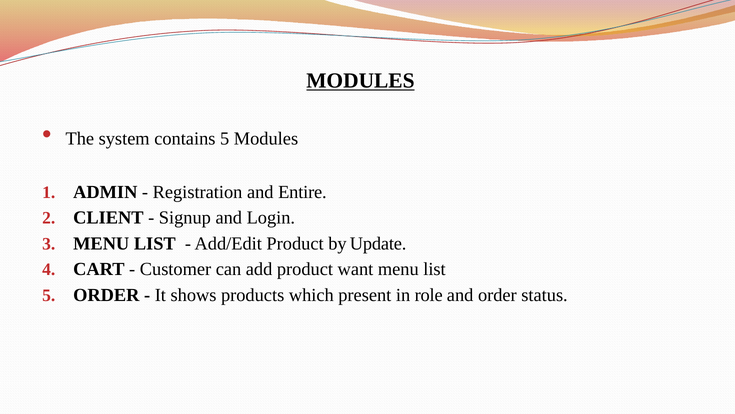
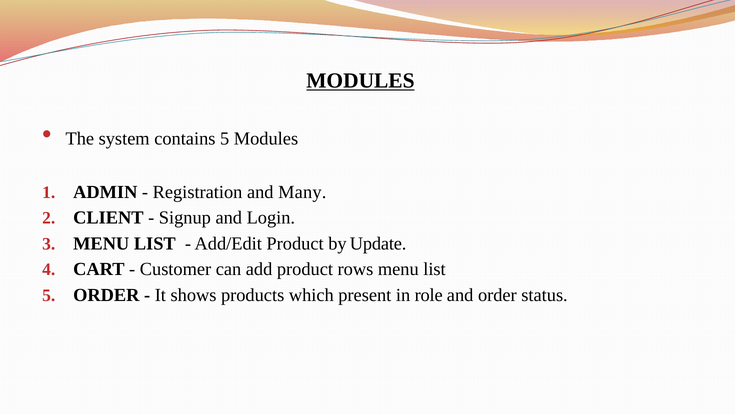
Entire: Entire -> Many (302, 192)
want: want -> rows (355, 269)
